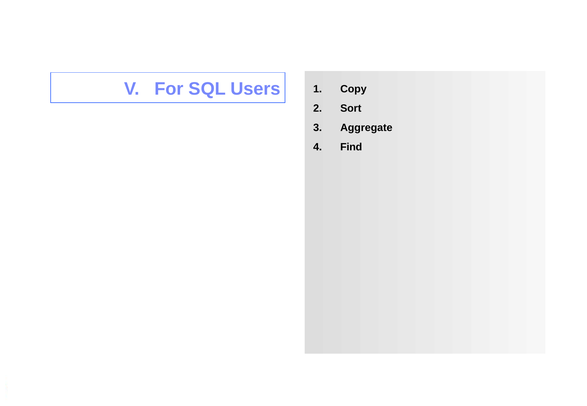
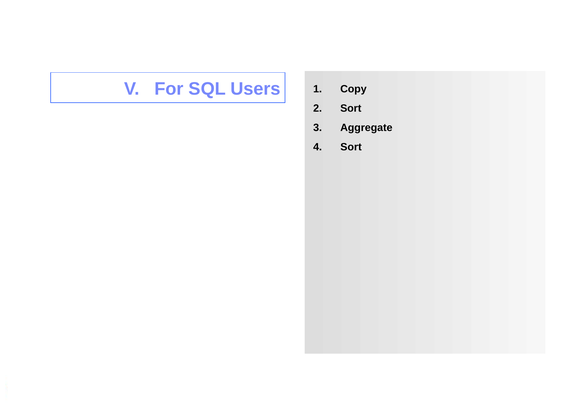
Find: Find -> Sort (351, 147)
